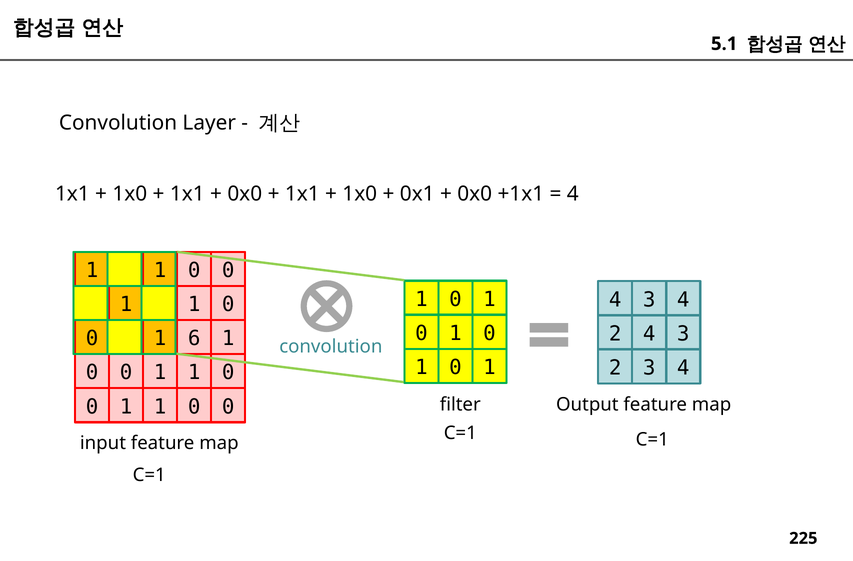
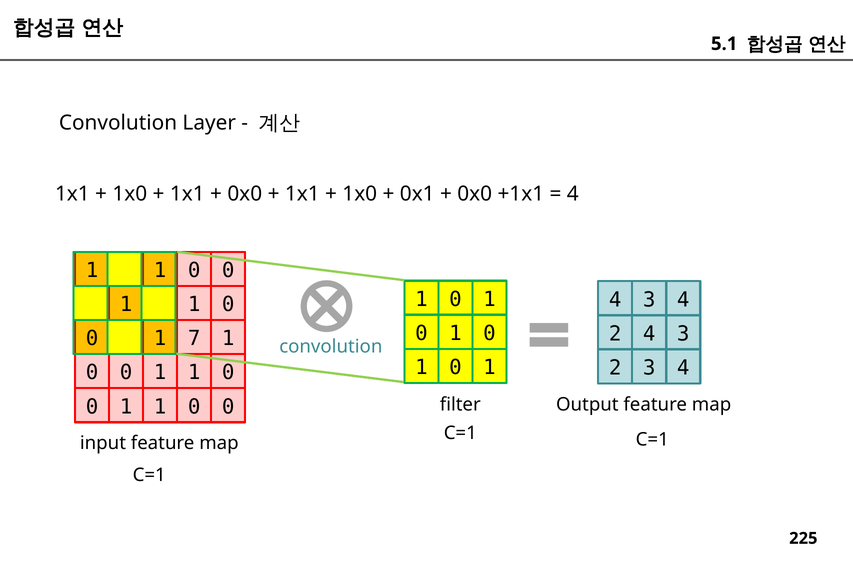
6: 6 -> 7 (194, 338)
